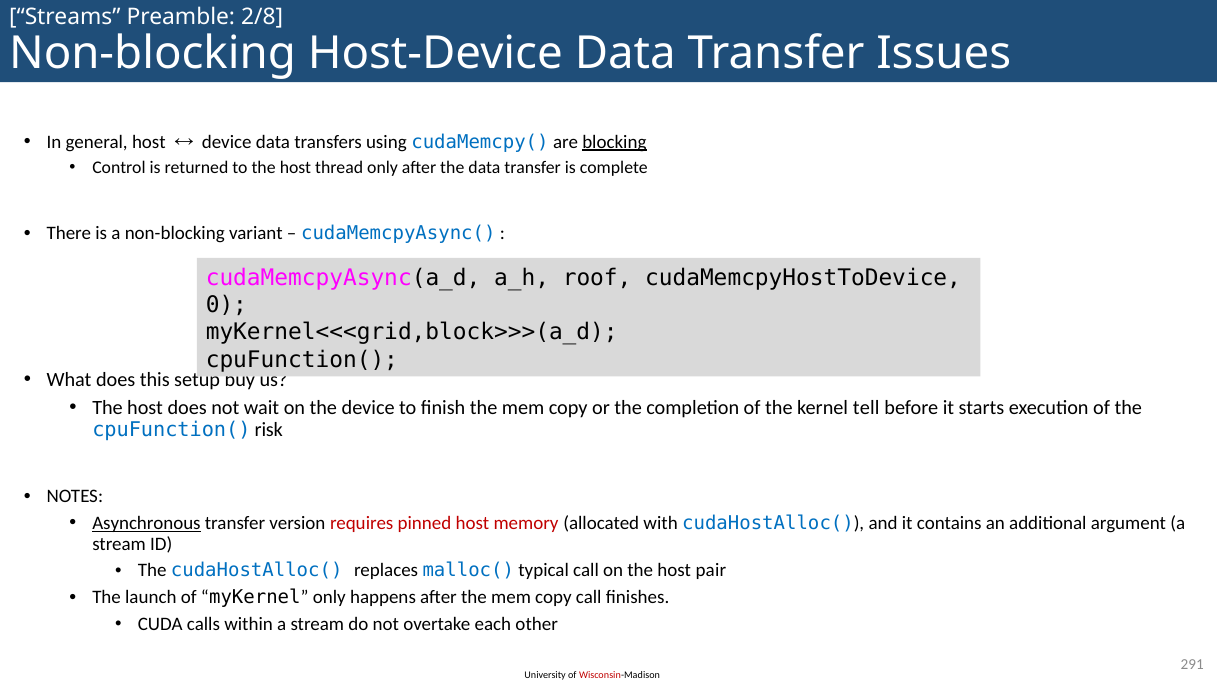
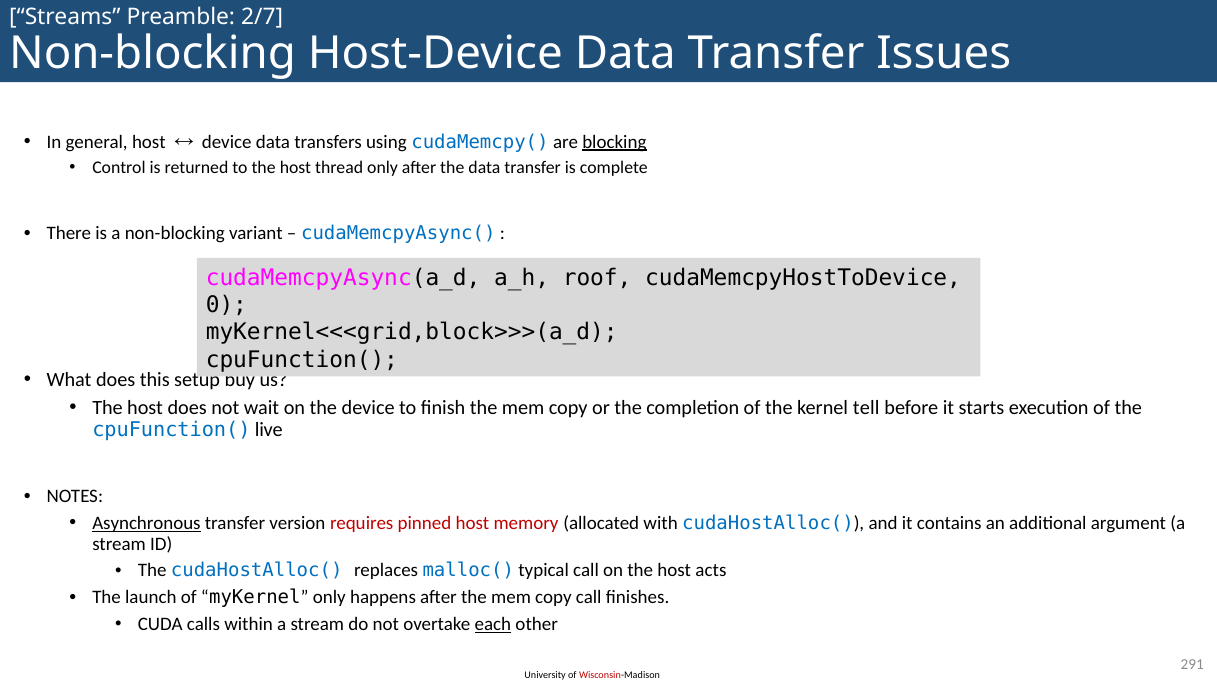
2/8: 2/8 -> 2/7 (262, 17)
risk: risk -> live (269, 430)
pair: pair -> acts (711, 571)
each underline: none -> present (493, 625)
